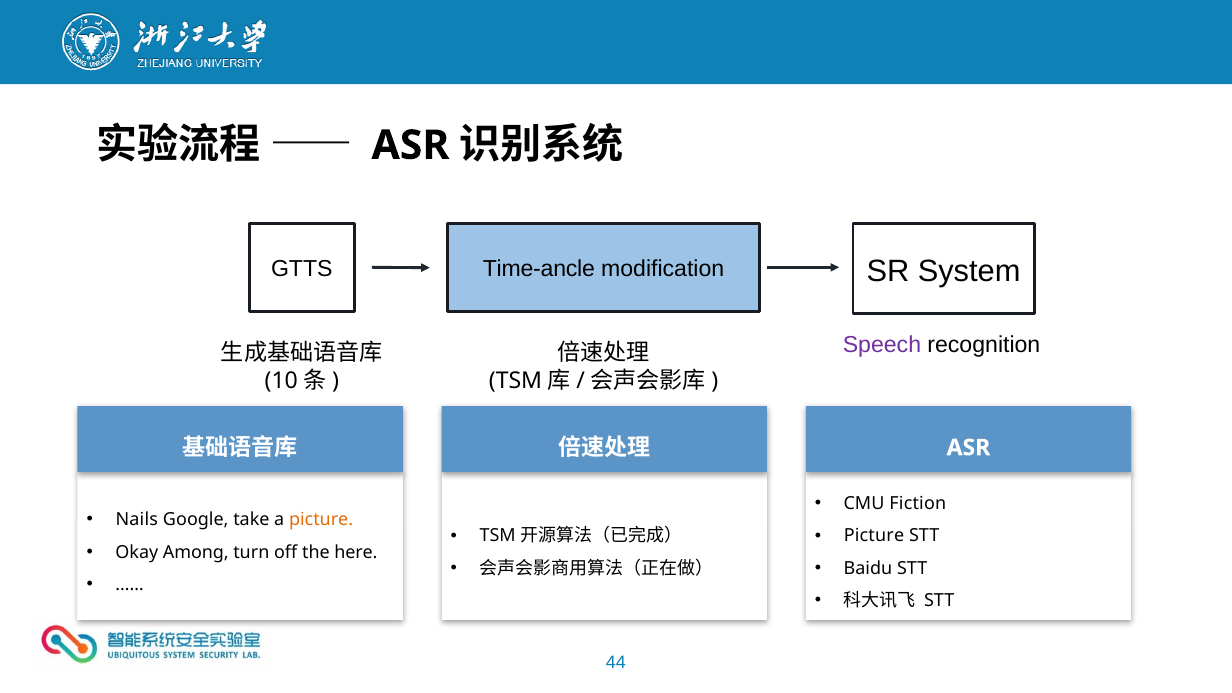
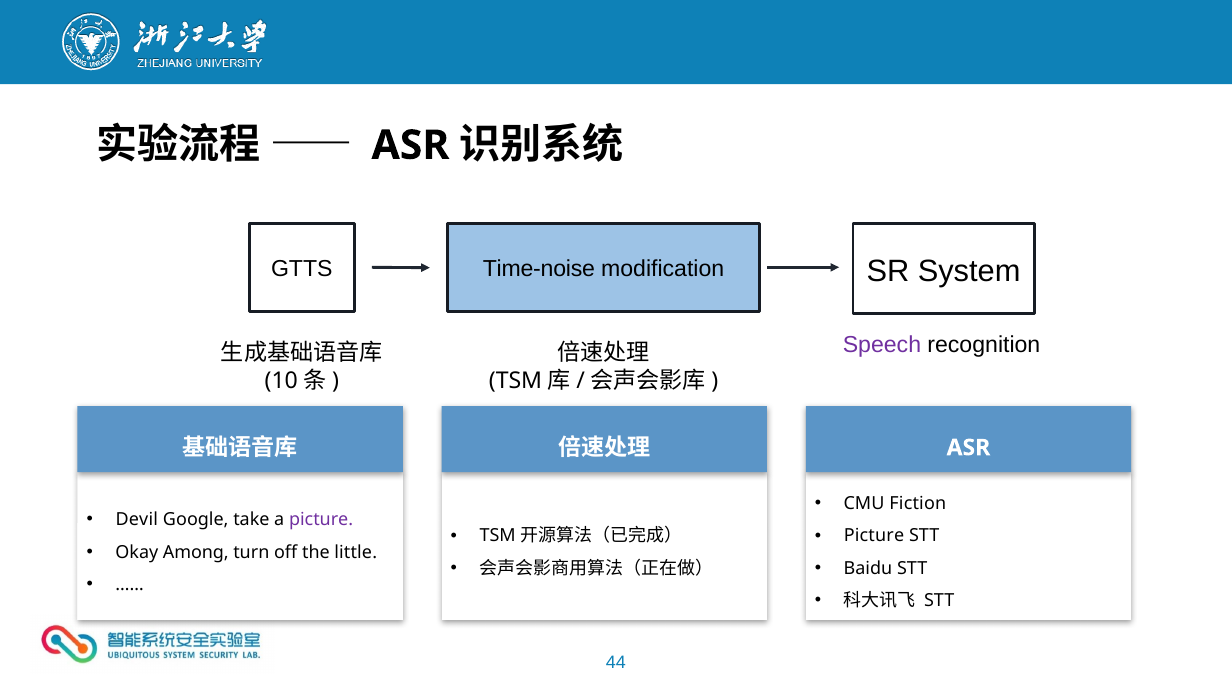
Time-ancle: Time-ancle -> Time-noise (539, 269)
Nails: Nails -> Devil (137, 520)
picture colour: orange -> purple (321, 520)
here: here -> little (356, 552)
